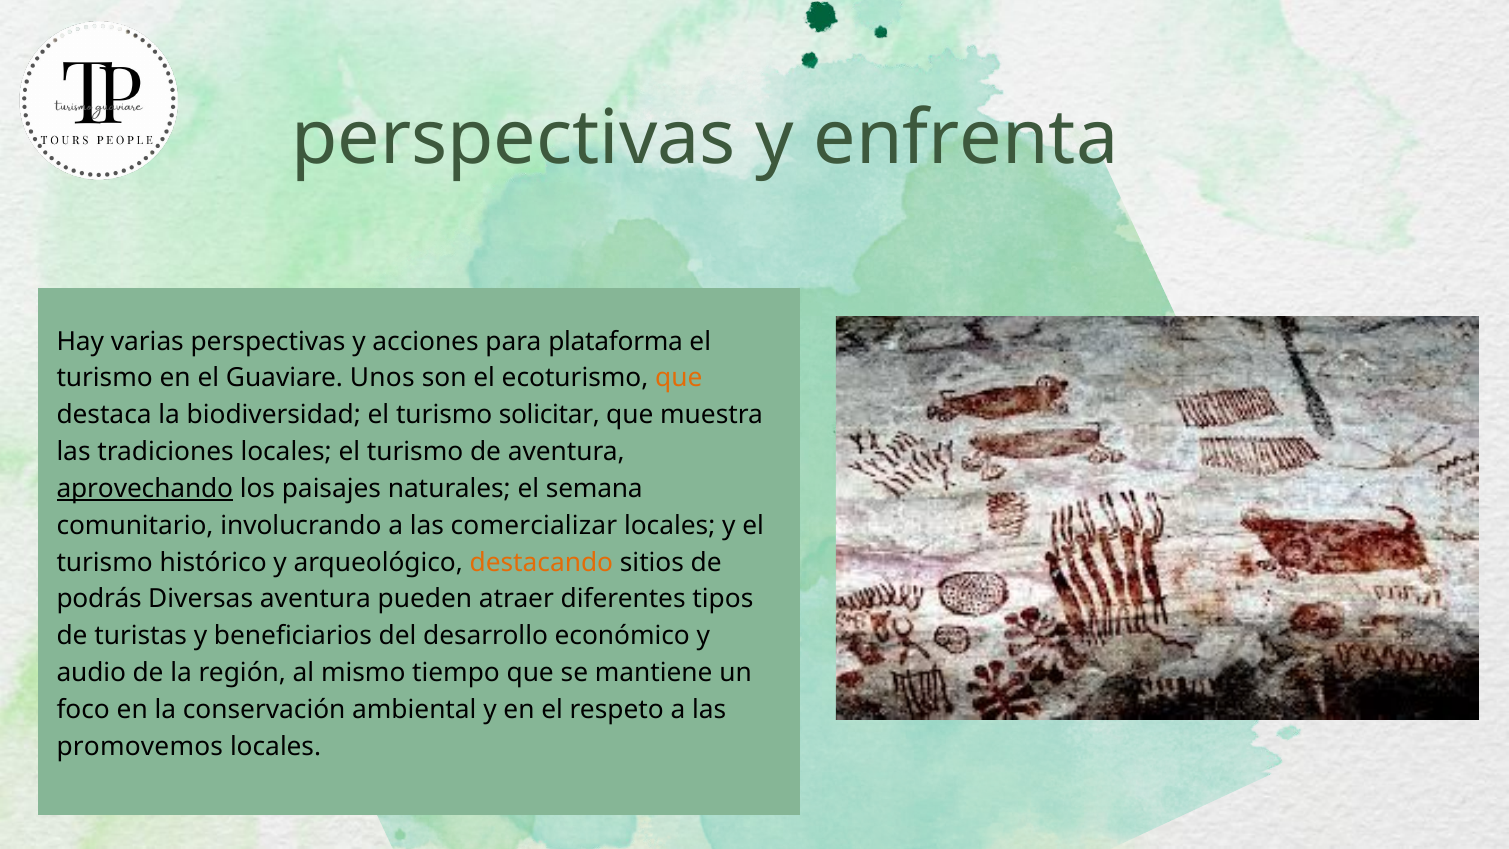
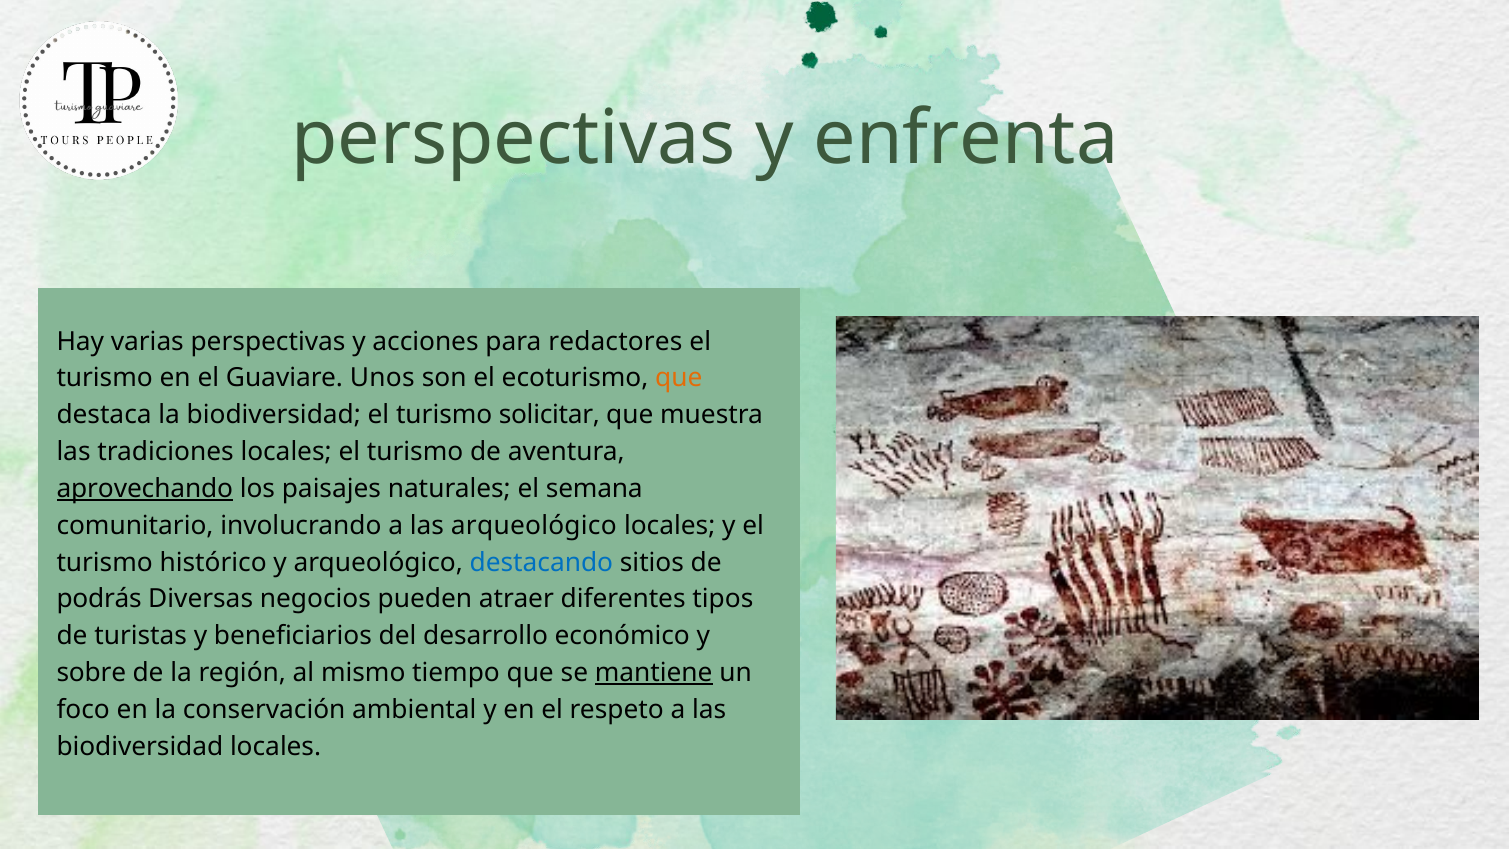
plataforma: plataforma -> redactores (615, 341)
las comercializar: comercializar -> arqueológico (534, 525)
destacando colour: orange -> blue (541, 562)
Diversas aventura: aventura -> negocios (315, 599)
audio: audio -> sobre (91, 673)
mantiene underline: none -> present (654, 673)
promovemos: promovemos -> biodiversidad (140, 746)
